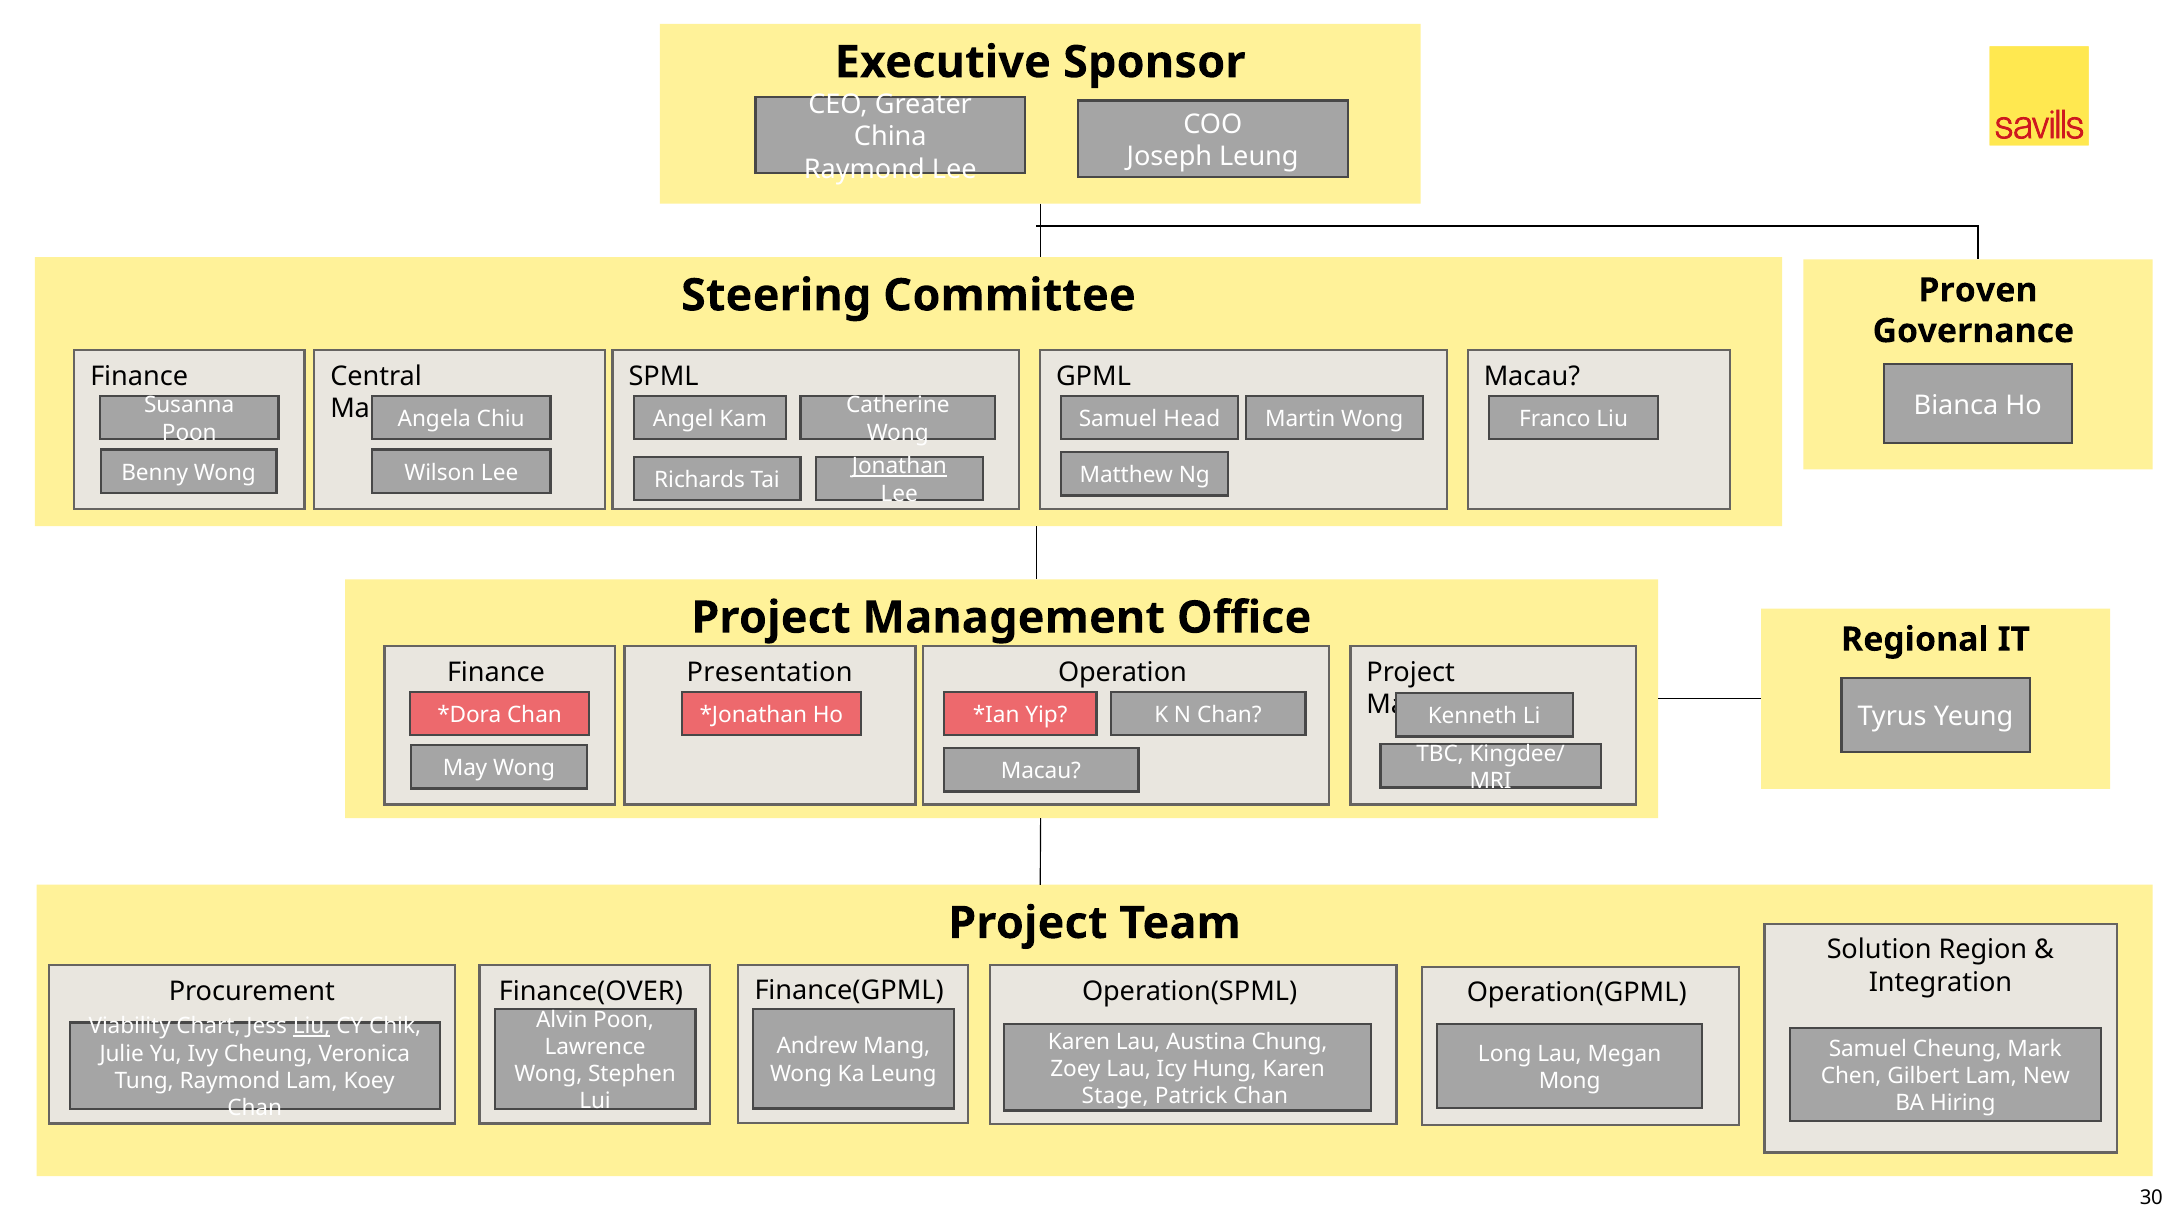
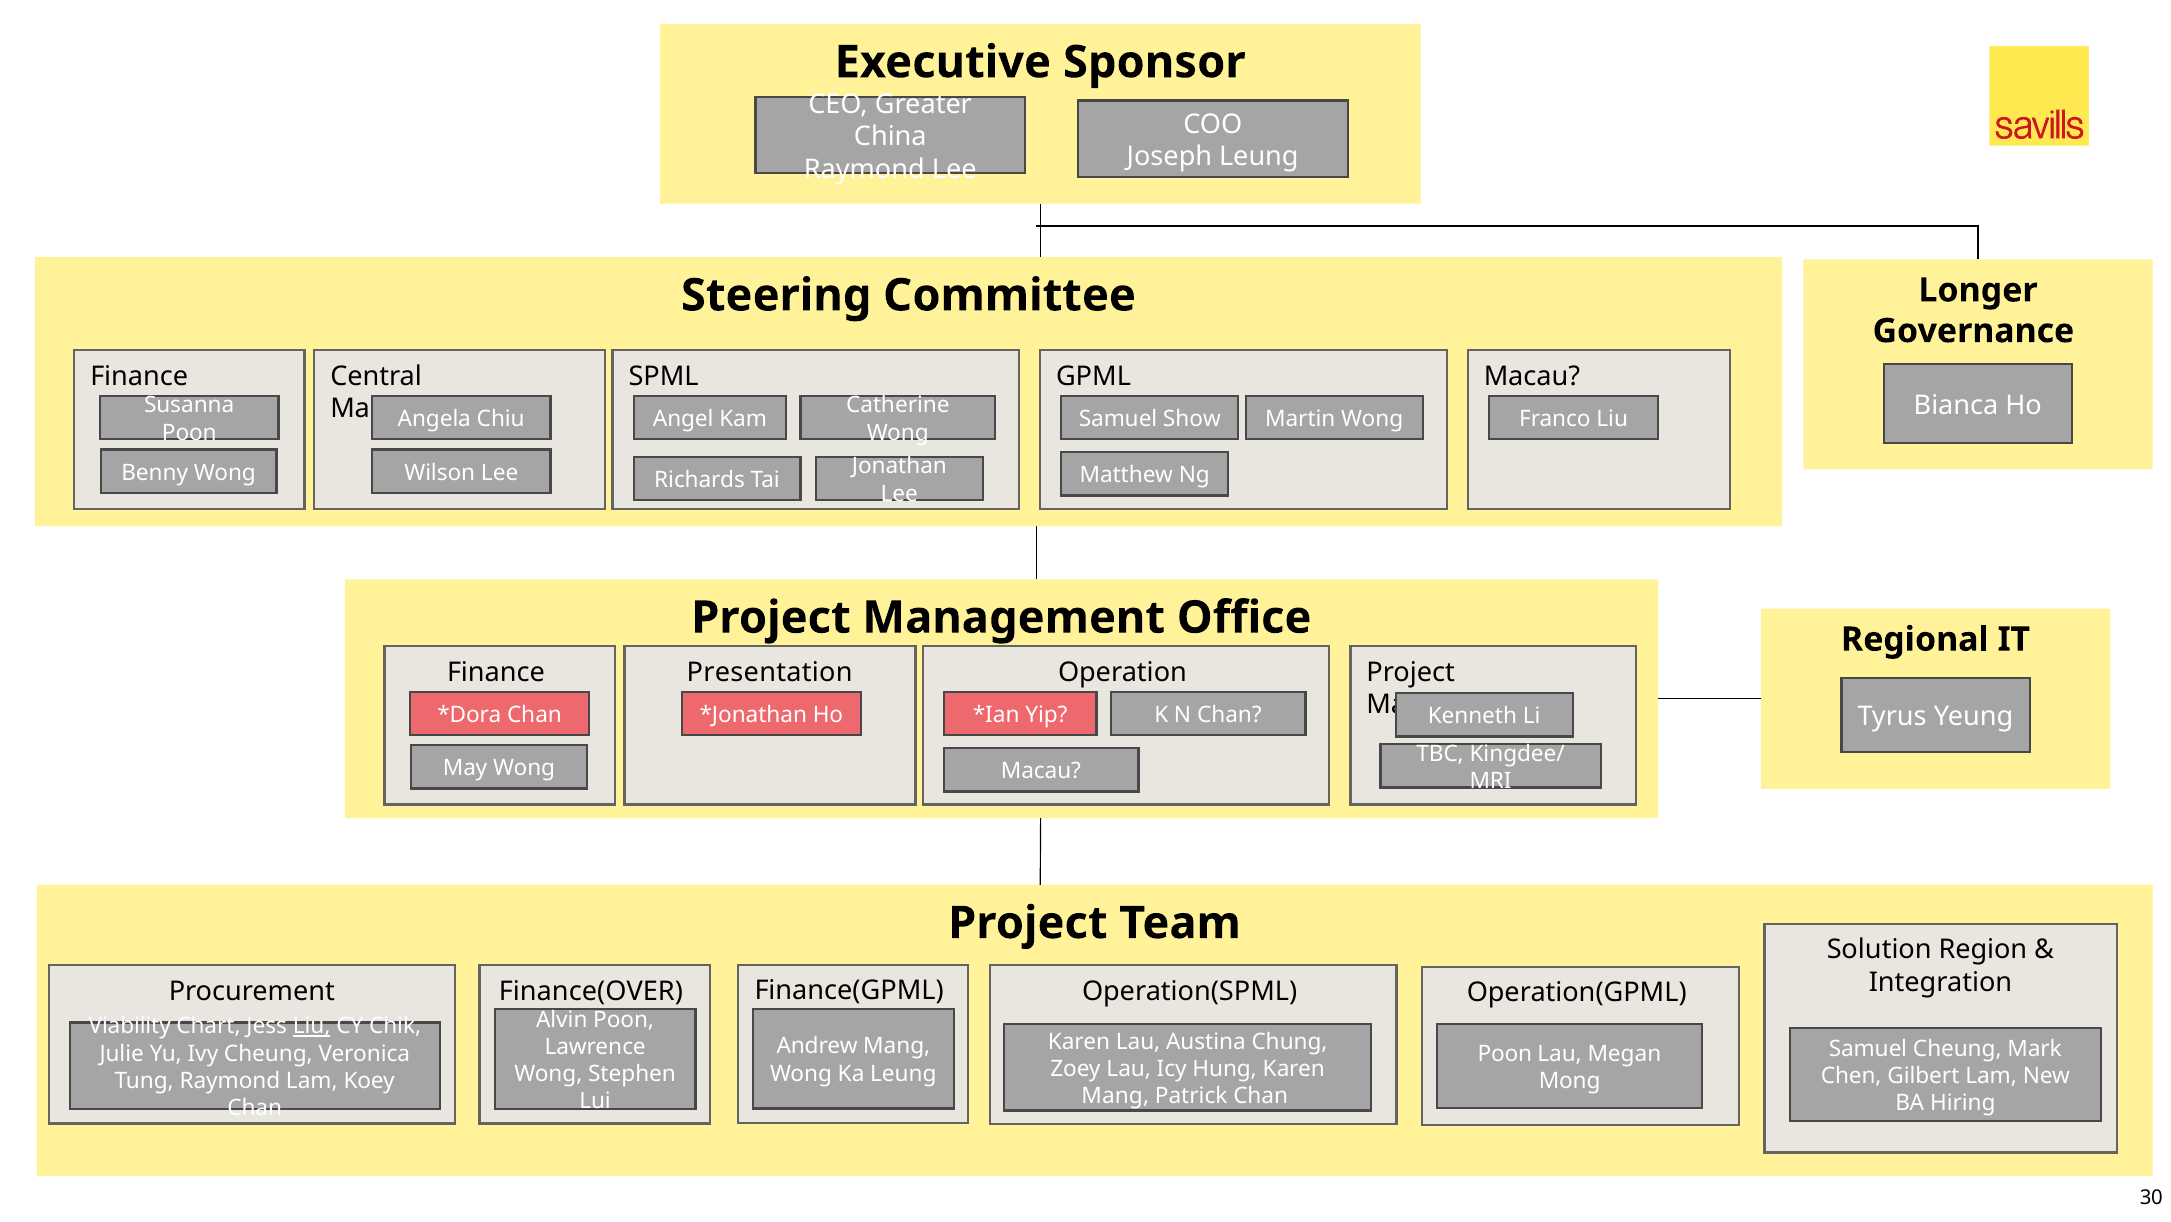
Proven: Proven -> Longer (1978, 290)
Head: Head -> Show (1192, 419)
Jonathan underline: present -> none (899, 466)
Long: Long -> Poon (1505, 1054)
Stage: Stage -> Mang (1115, 1096)
